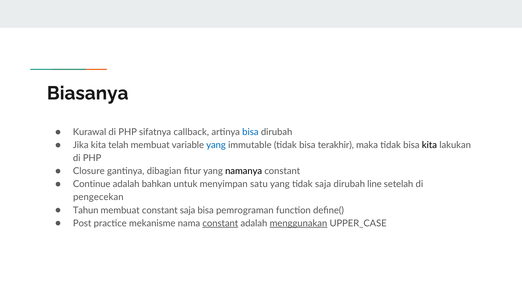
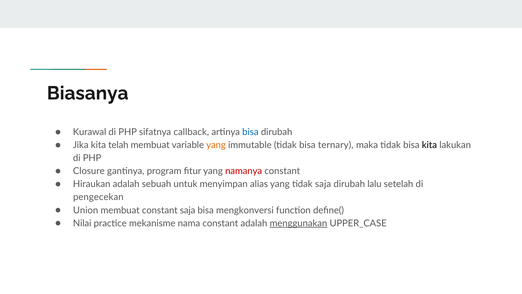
yang colour: blue -> orange (216, 145)
terakhir: terakhir -> ternary (336, 145)
dibagian: dibagian -> program (164, 171)
namanya colour: black -> red (244, 171)
Continue: Continue -> Hiraukan (92, 184)
bahkan: bahkan -> sebuah (157, 184)
satu: satu -> alias (259, 184)
line: line -> lalu (374, 184)
Tahun: Tahun -> Union (86, 210)
pemrograman: pemrograman -> mengkonversi (245, 210)
Post: Post -> Nilai (82, 223)
constant underline: present -> none (220, 223)
